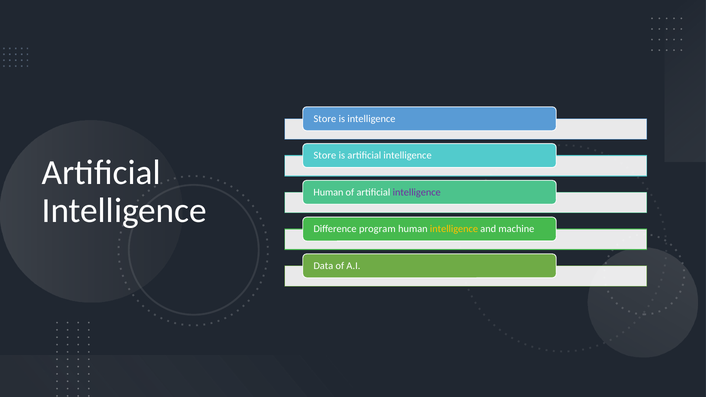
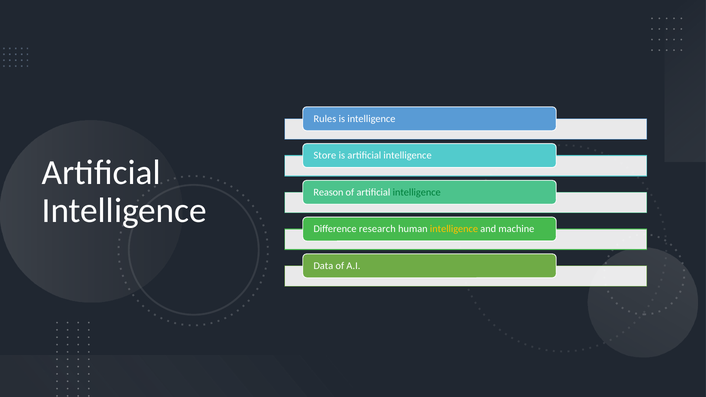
Store: Store -> Rules (325, 119)
Human: Human -> Reason (328, 192)
intelligence colour: purple -> green (417, 192)
program: program -> research (377, 229)
